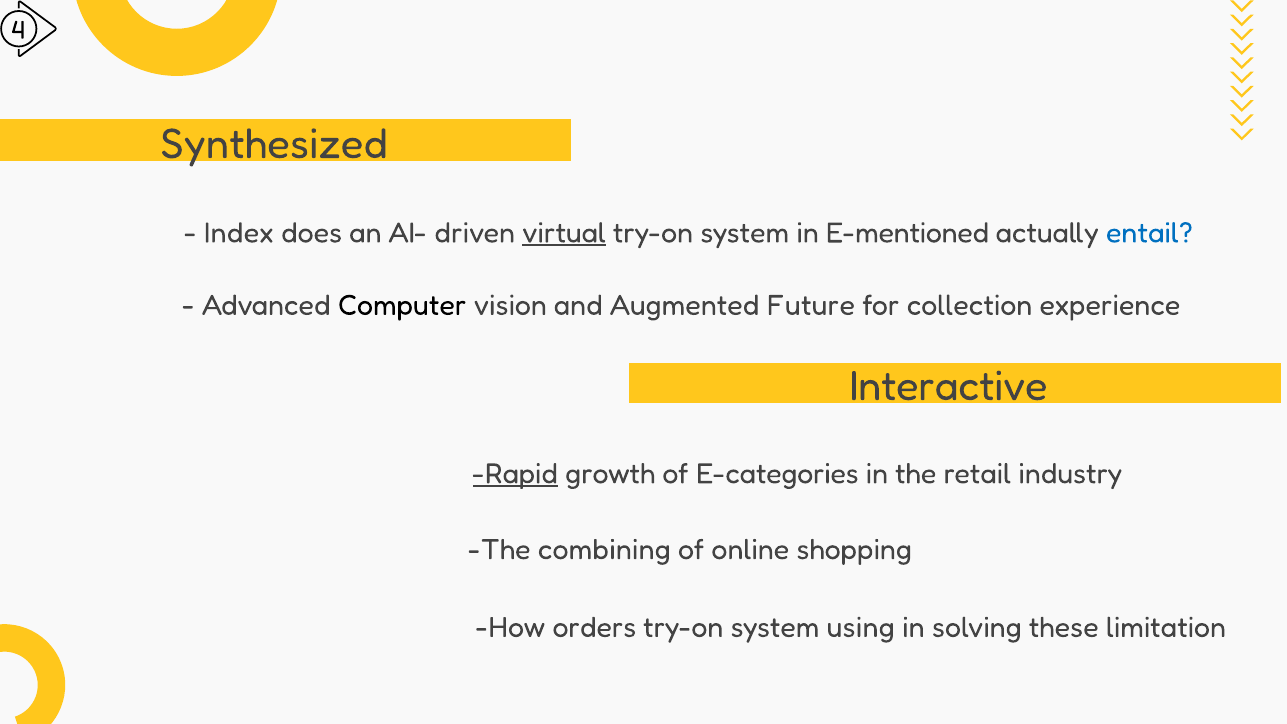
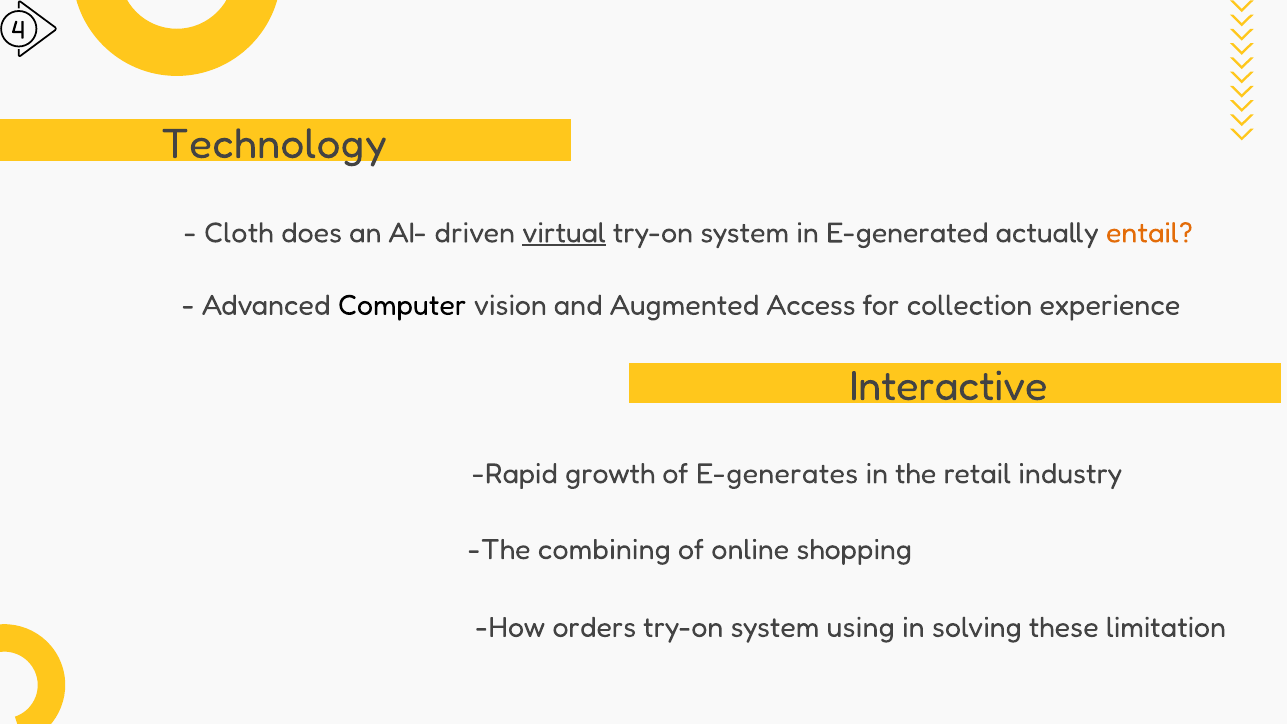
Synthesized: Synthesized -> Technology (274, 144)
Index: Index -> Cloth (239, 233)
E-mentioned: E-mentioned -> E-generated (907, 233)
entail colour: blue -> orange (1149, 233)
Future: Future -> Access (811, 305)
Rapid underline: present -> none (515, 474)
E-categories: E-categories -> E-generates (777, 474)
